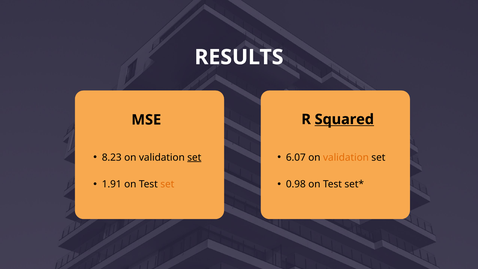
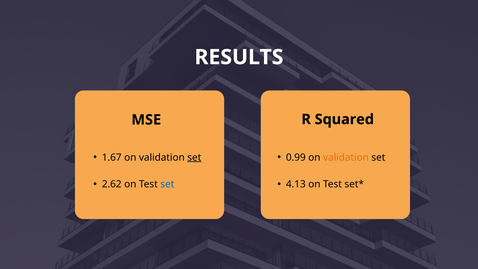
Squared underline: present -> none (344, 119)
8.23: 8.23 -> 1.67 (112, 157)
6.07: 6.07 -> 0.99 (296, 157)
1.91: 1.91 -> 2.62 (112, 184)
set colour: orange -> blue (167, 184)
0.98: 0.98 -> 4.13 (296, 184)
